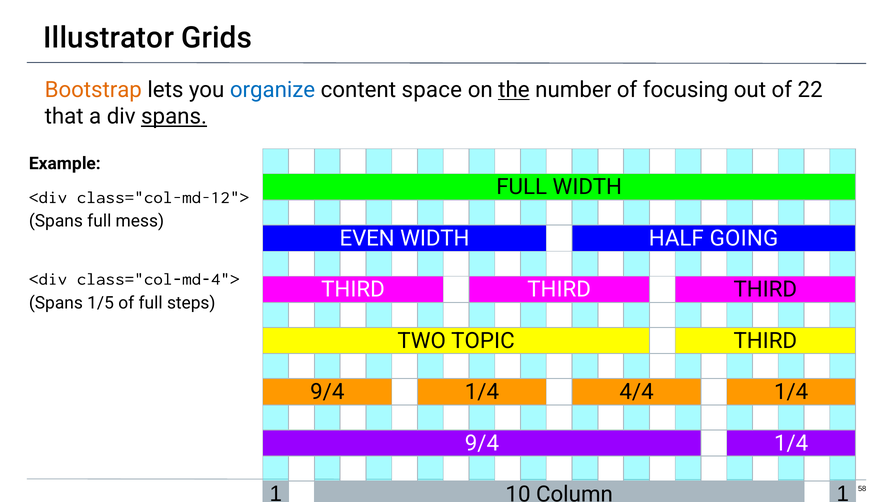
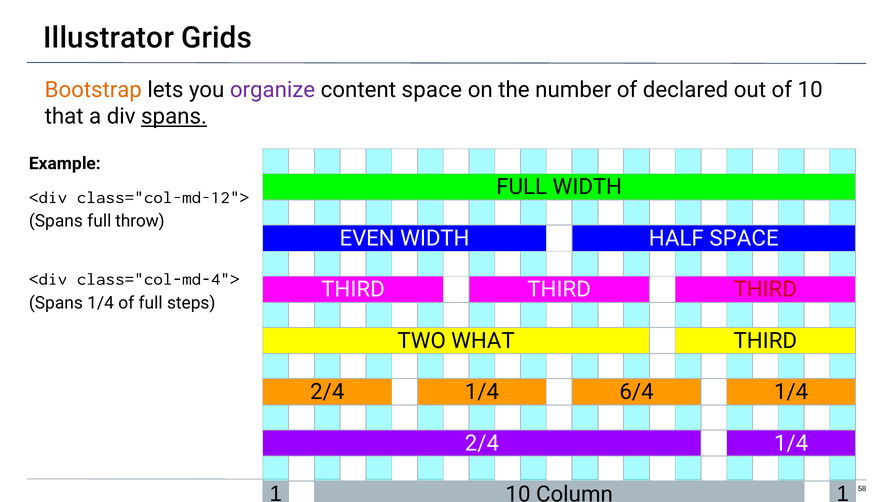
organize colour: blue -> purple (273, 90)
the underline: present -> none (514, 90)
focusing: focusing -> declared (686, 90)
of 22: 22 -> 10 (810, 90)
mess: mess -> throw (140, 221)
HALF GOING: GOING -> SPACE (744, 238)
THIRD colour: black -> red (765, 290)
Spans 1/5: 1/5 -> 1/4 (101, 303)
TOPIC: TOPIC -> WHAT (483, 341)
9/4: 9/4 -> 2/4 (327, 392)
4/4: 4/4 -> 6/4 (637, 392)
9/4: 9/4 -> 2/4 (482, 443)
